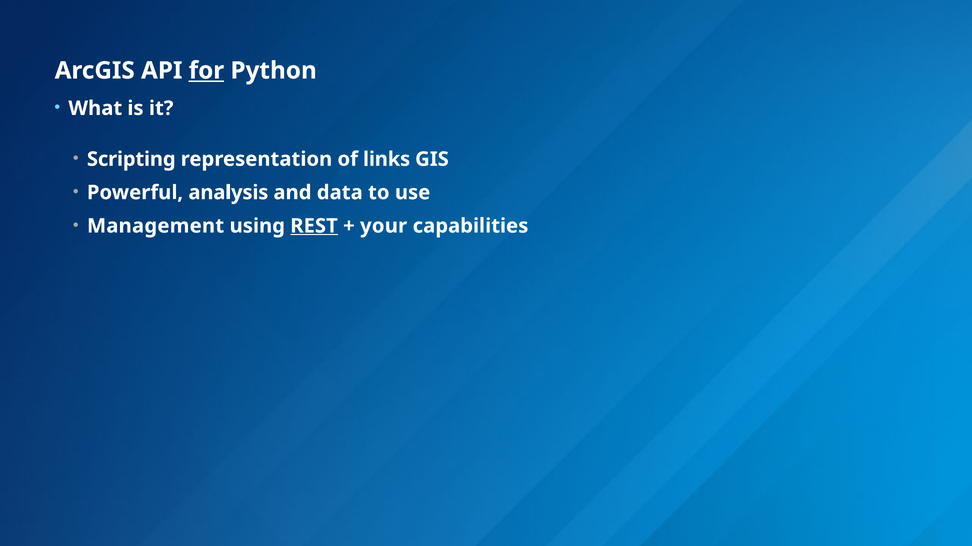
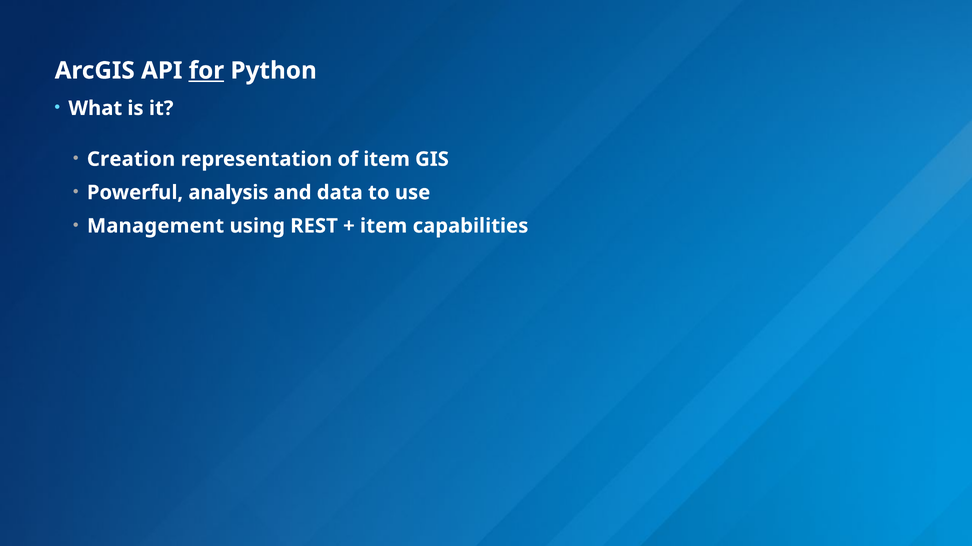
Scripting: Scripting -> Creation (131, 159)
of links: links -> item (387, 159)
REST underline: present -> none (314, 226)
your: your -> item (384, 226)
